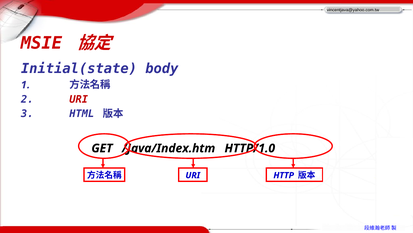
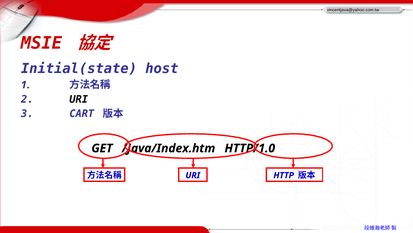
body: body -> host (162, 68)
URI colour: red -> black (79, 99)
HTML: HTML -> CART (82, 114)
